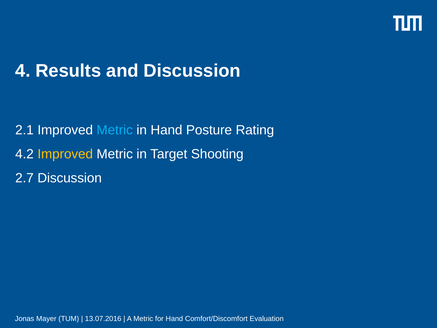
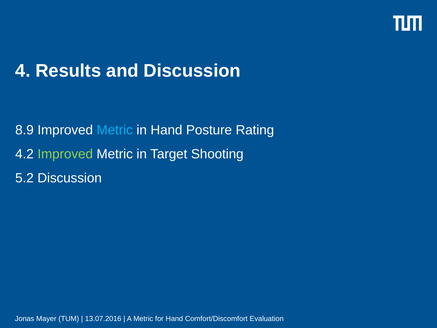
2.1: 2.1 -> 8.9 (24, 130)
Improved colour: yellow -> light green (65, 154)
2.7: 2.7 -> 5.2 (24, 178)
